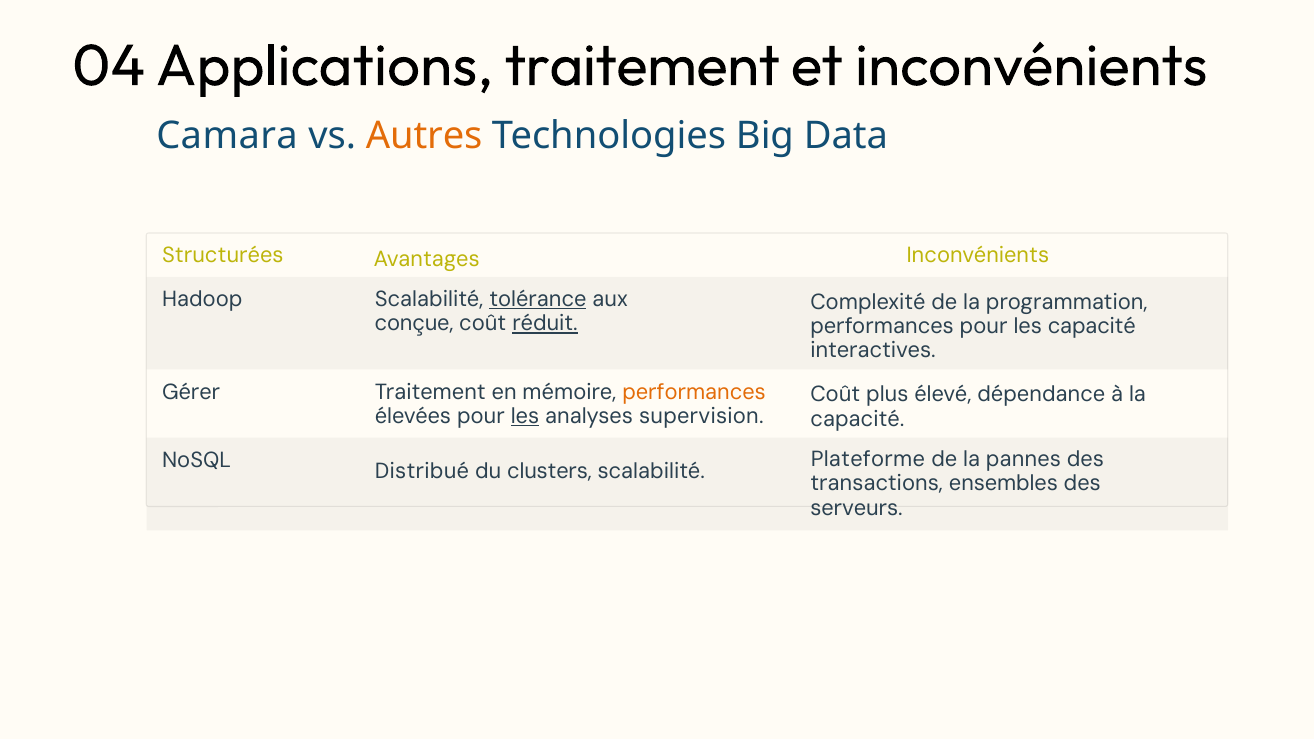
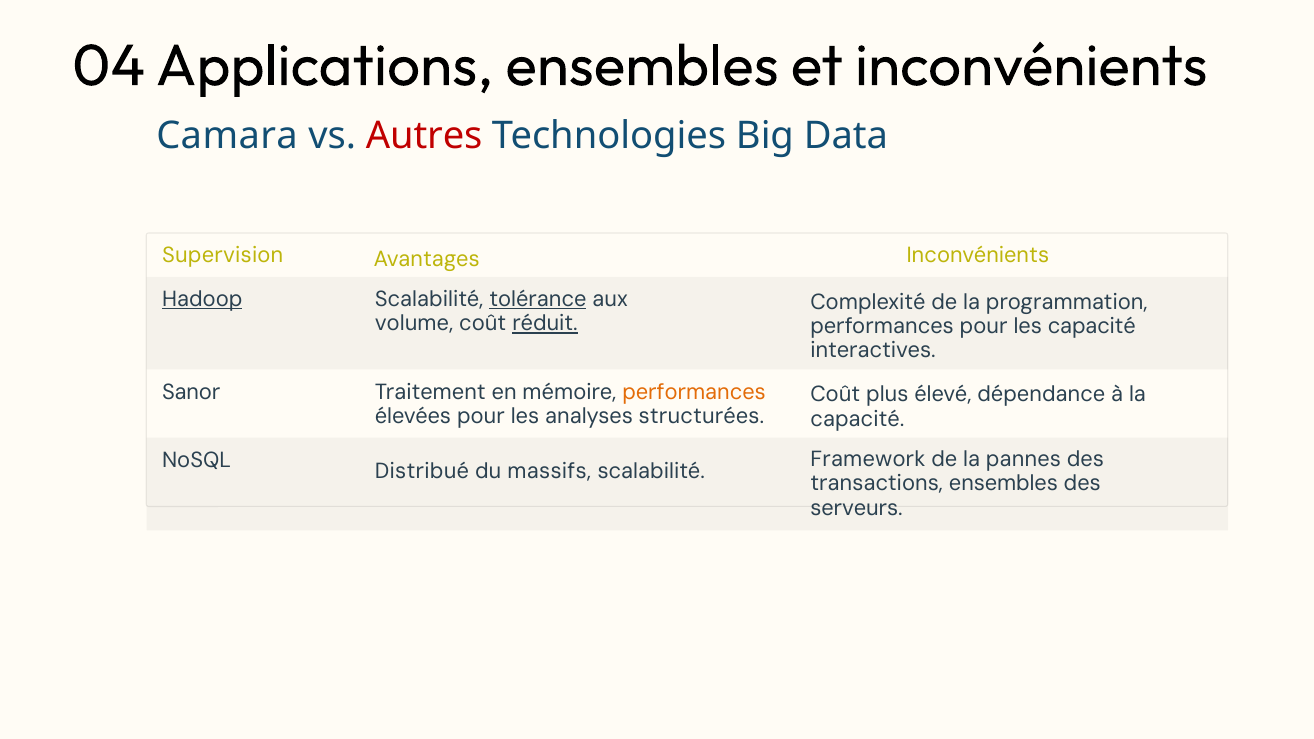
Applications traitement: traitement -> ensembles (642, 66)
Autres colour: orange -> red (424, 136)
Structurées: Structurées -> Supervision (223, 256)
Hadoop underline: none -> present (202, 299)
conçue: conçue -> volume (414, 324)
Gérer: Gérer -> Sanor (191, 392)
les underline: present -> none (525, 416)
supervision: supervision -> structurées (701, 416)
Plateforme: Plateforme -> Framework (868, 459)
clusters: clusters -> massifs (549, 471)
